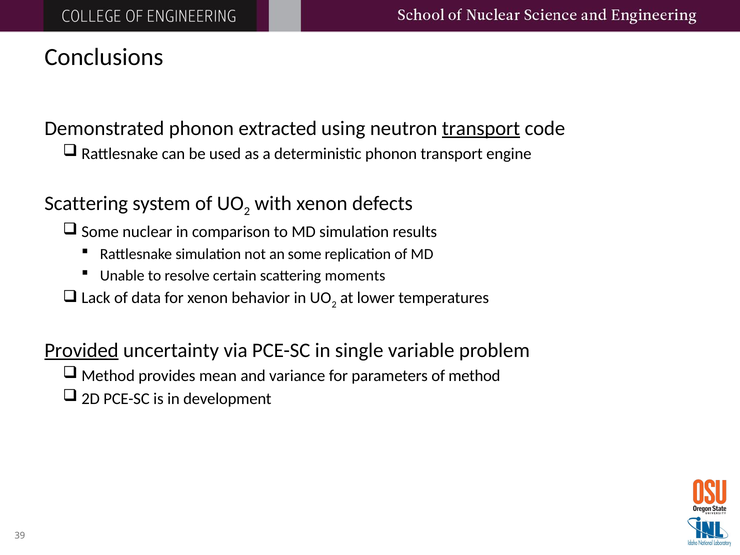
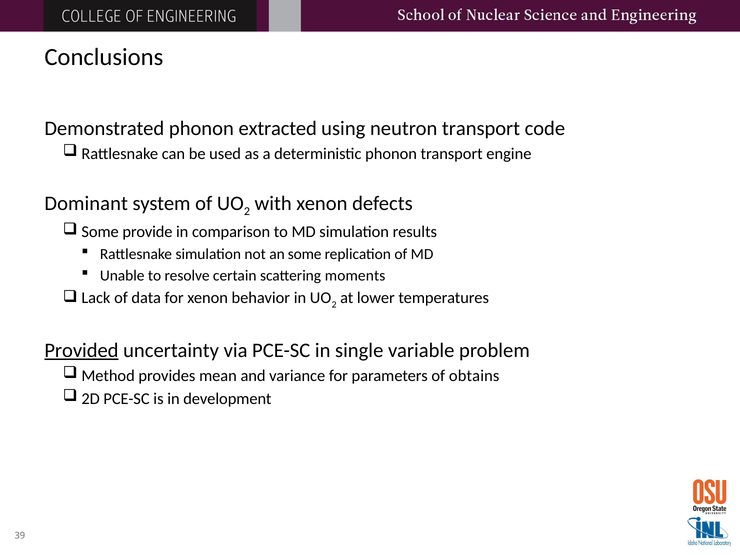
transport underline: present -> none (481, 128)
Scattering: Scattering -> Dominant (86, 203)
nuclear: nuclear -> provide (147, 232)
method: method -> obtains (474, 376)
